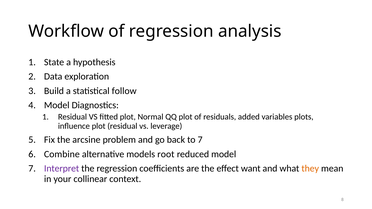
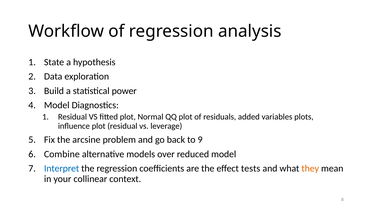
follow: follow -> power (124, 91)
to 7: 7 -> 9 (200, 140)
root: root -> over (166, 154)
Interpret colour: purple -> blue (62, 169)
want: want -> tests (251, 169)
